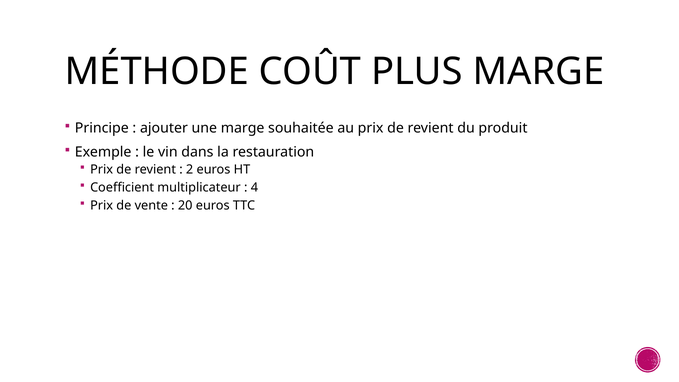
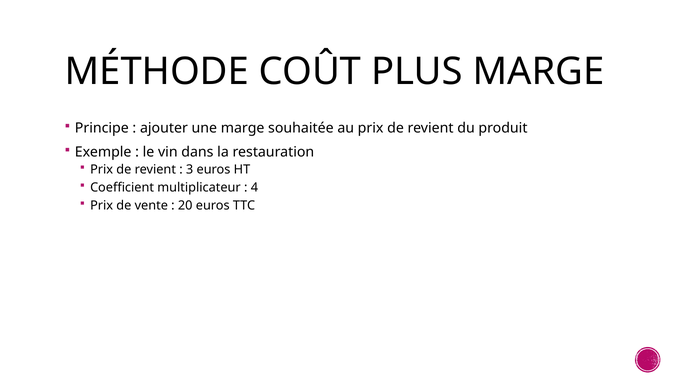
2: 2 -> 3 (190, 169)
